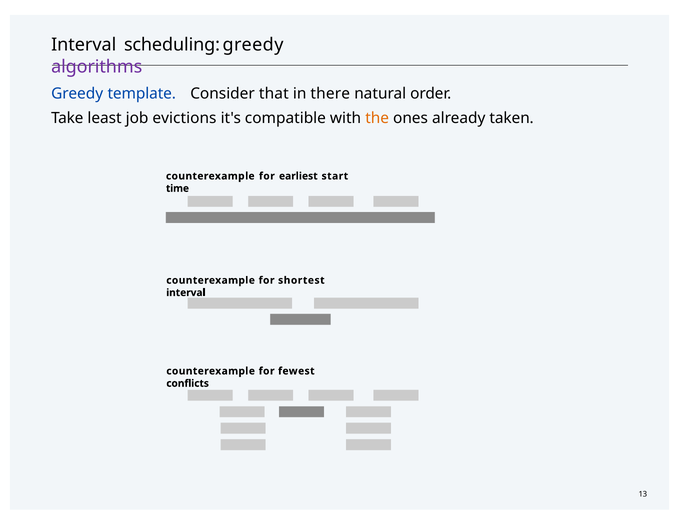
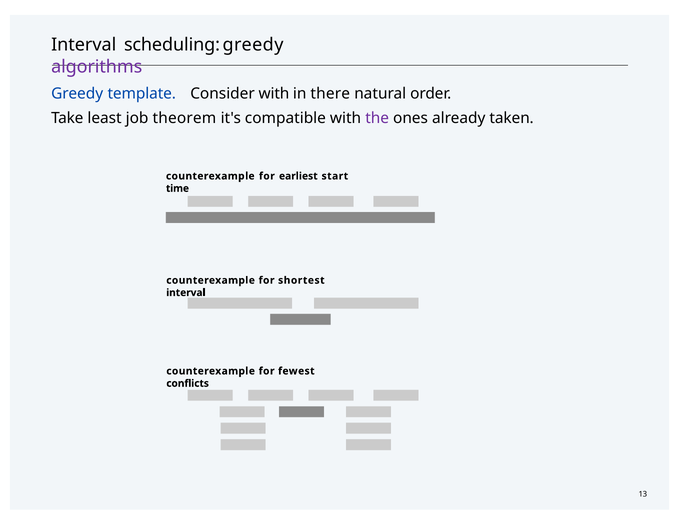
Consider that: that -> with (274, 93)
evictions: evictions -> theorem (184, 118)
the colour: orange -> purple (377, 118)
